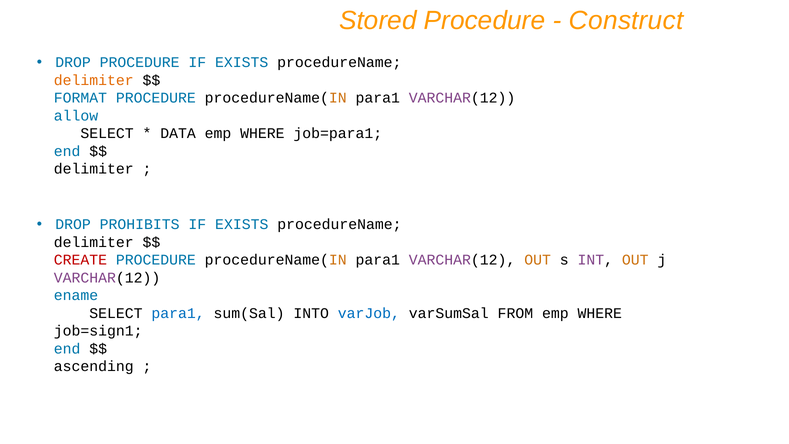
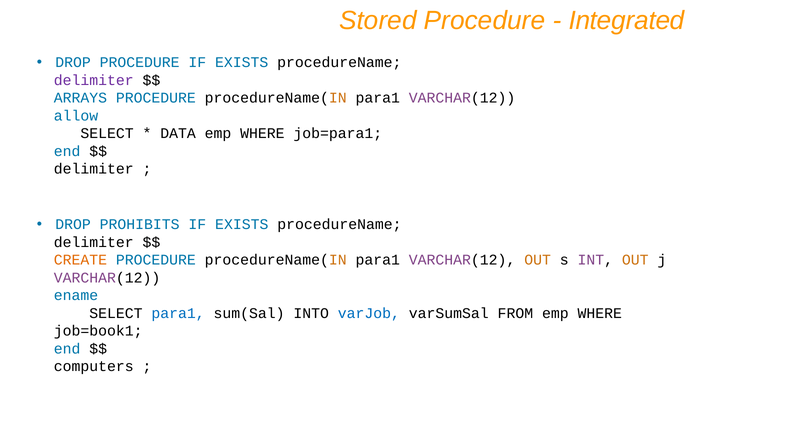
Construct: Construct -> Integrated (627, 21)
delimiter colour: orange -> purple (94, 80)
FORMAT: FORMAT -> ARRAYS (80, 98)
CREATE colour: red -> orange (80, 260)
job=sign1: job=sign1 -> job=book1 (98, 331)
ascending: ascending -> computers (94, 366)
